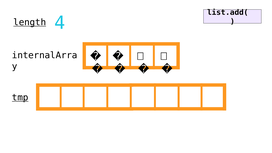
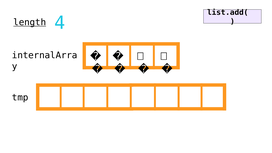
tmp underline: present -> none (20, 97)
